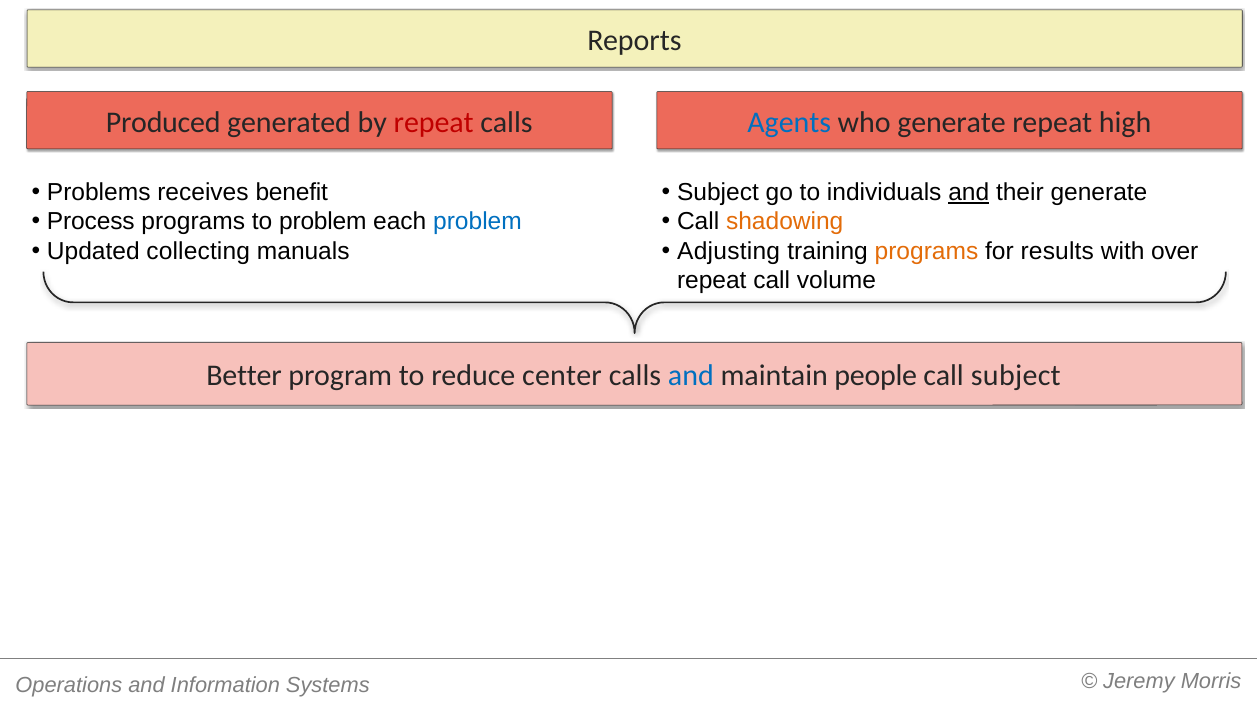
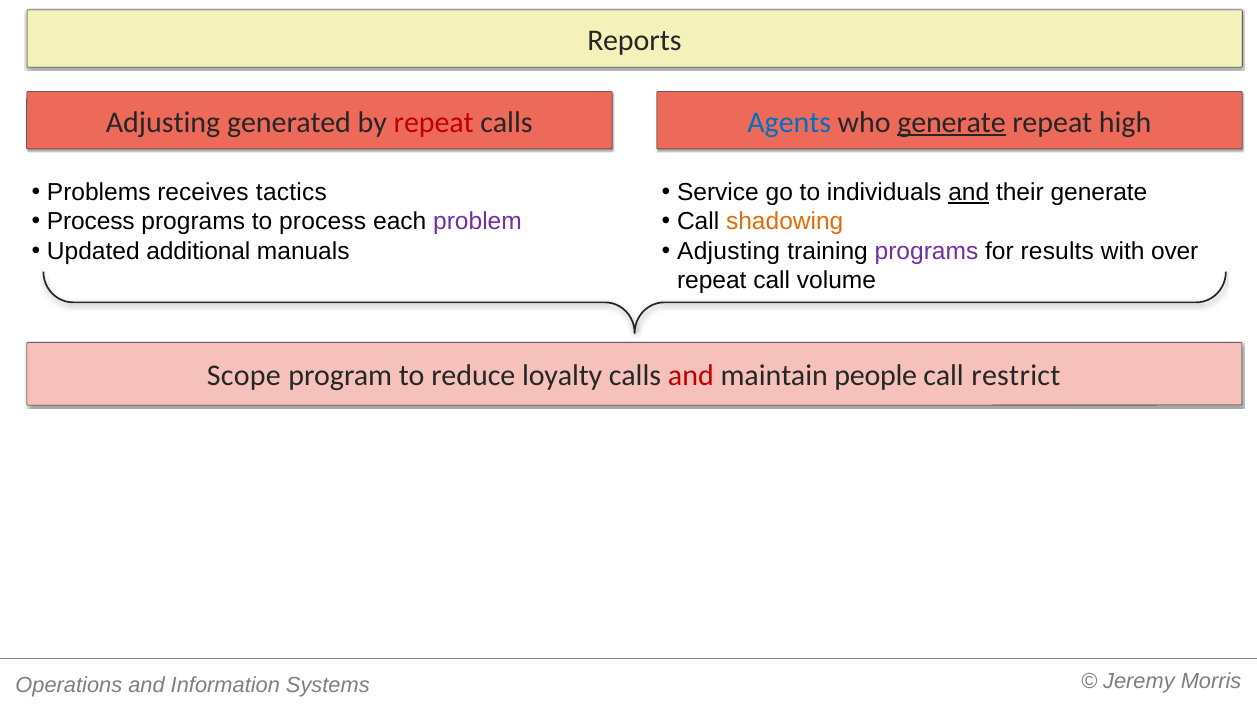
Produced: Produced -> Adjusting (163, 122)
generate underline: none -> present (952, 122)
benefit: benefit -> tactics (291, 192)
Subject: Subject -> Service (718, 192)
to problem: problem -> process (323, 222)
problem colour: blue -> purple (477, 222)
collecting: collecting -> additional (198, 251)
programs colour: orange -> purple (926, 251)
Better: Better -> Scope (244, 376)
center: center -> loyalty (562, 376)
and colour: blue -> red (691, 376)
call subject: subject -> restrict (1016, 376)
